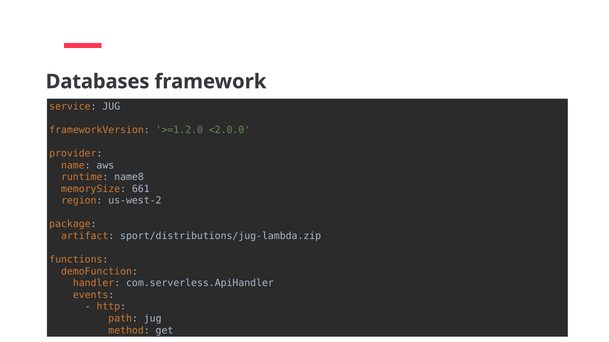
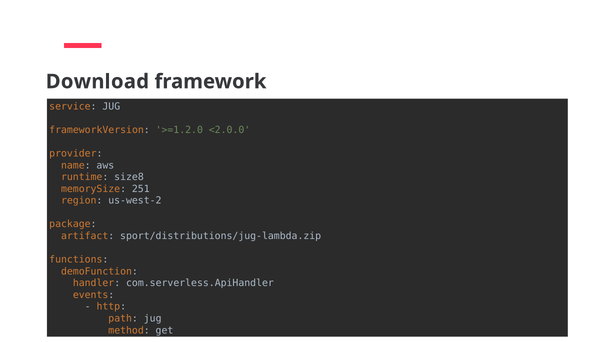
Databases: Databases -> Download (97, 82)
name8: name8 -> size8 (129, 177)
661: 661 -> 251 (141, 189)
